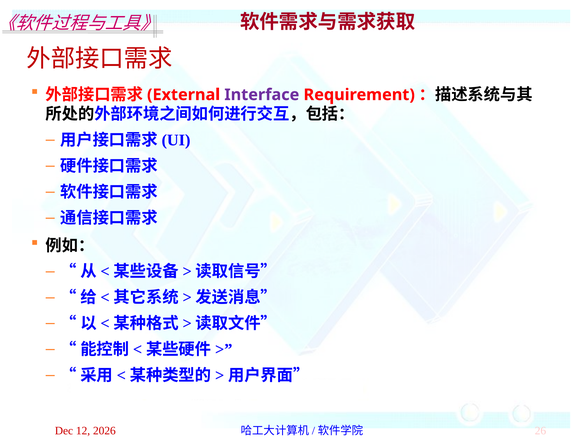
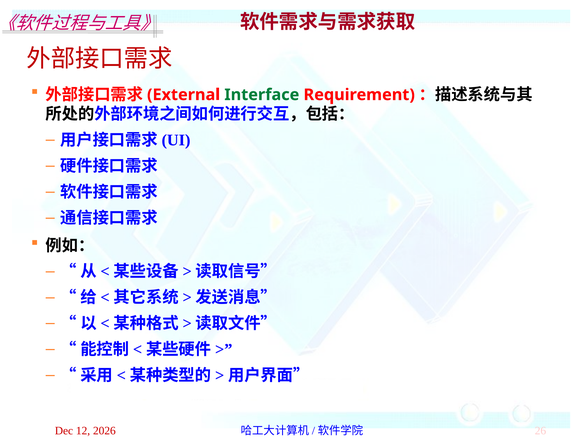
Interface colour: purple -> green (262, 95)
